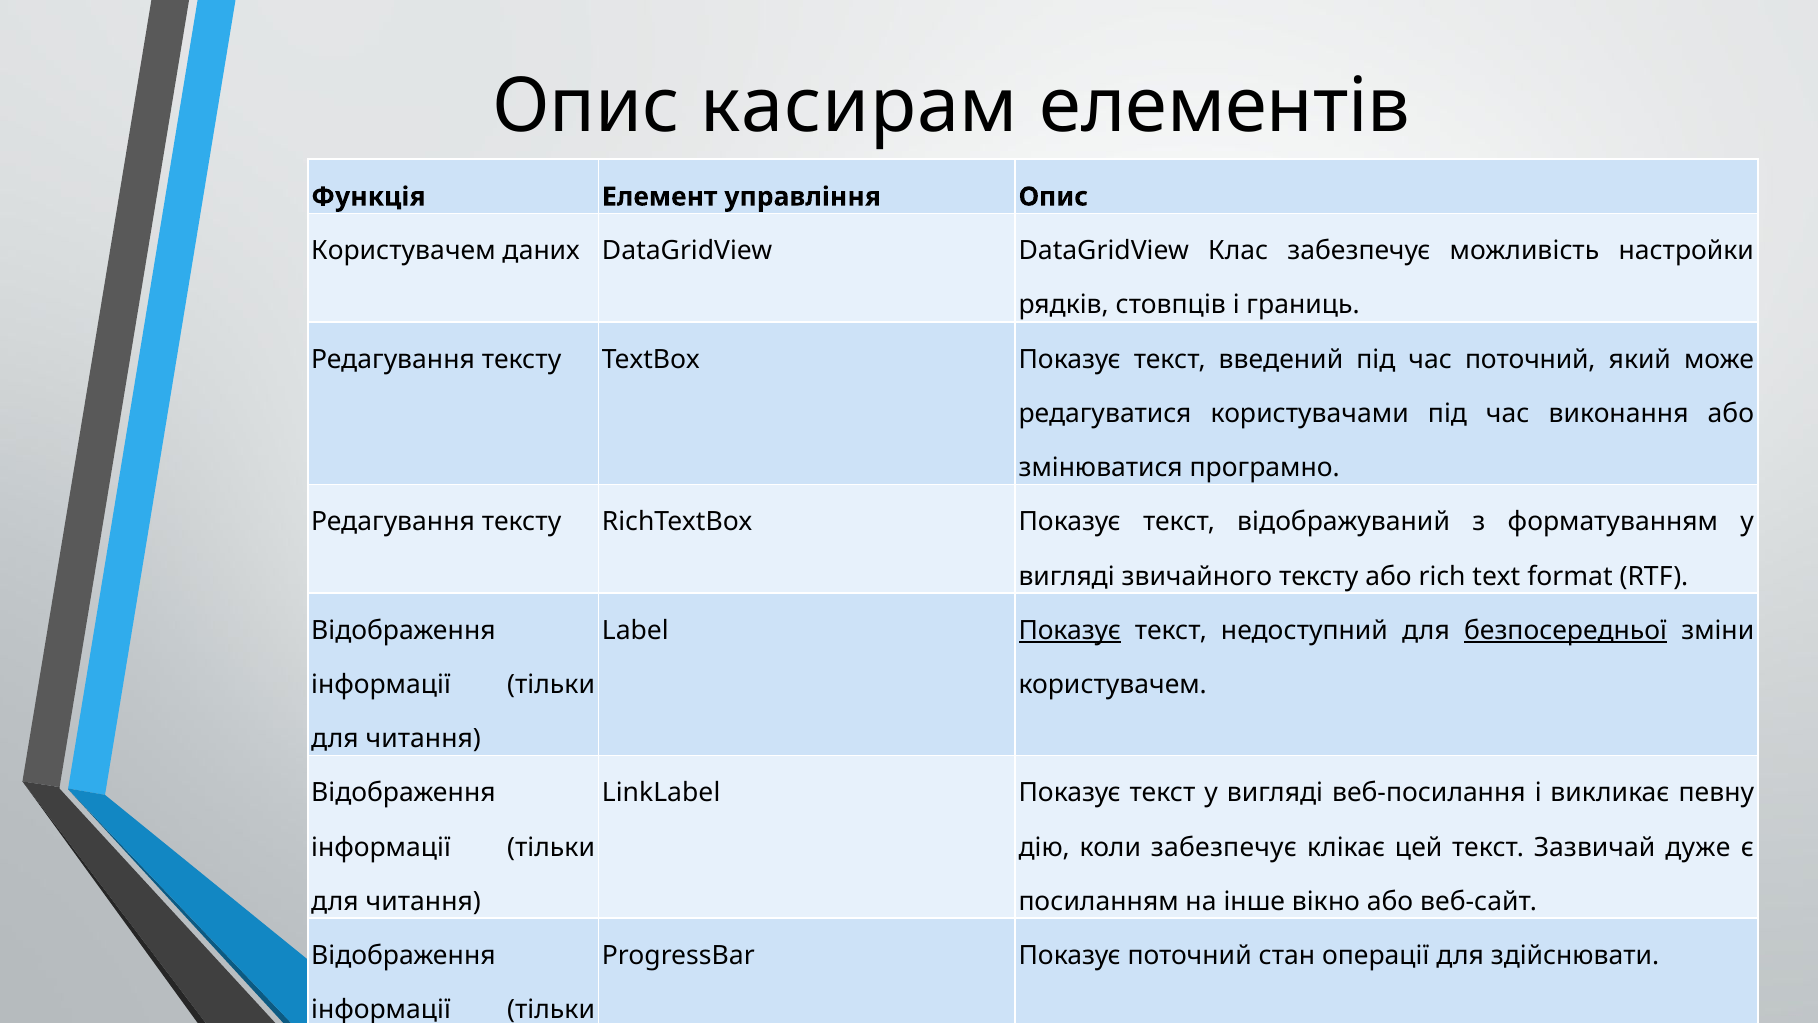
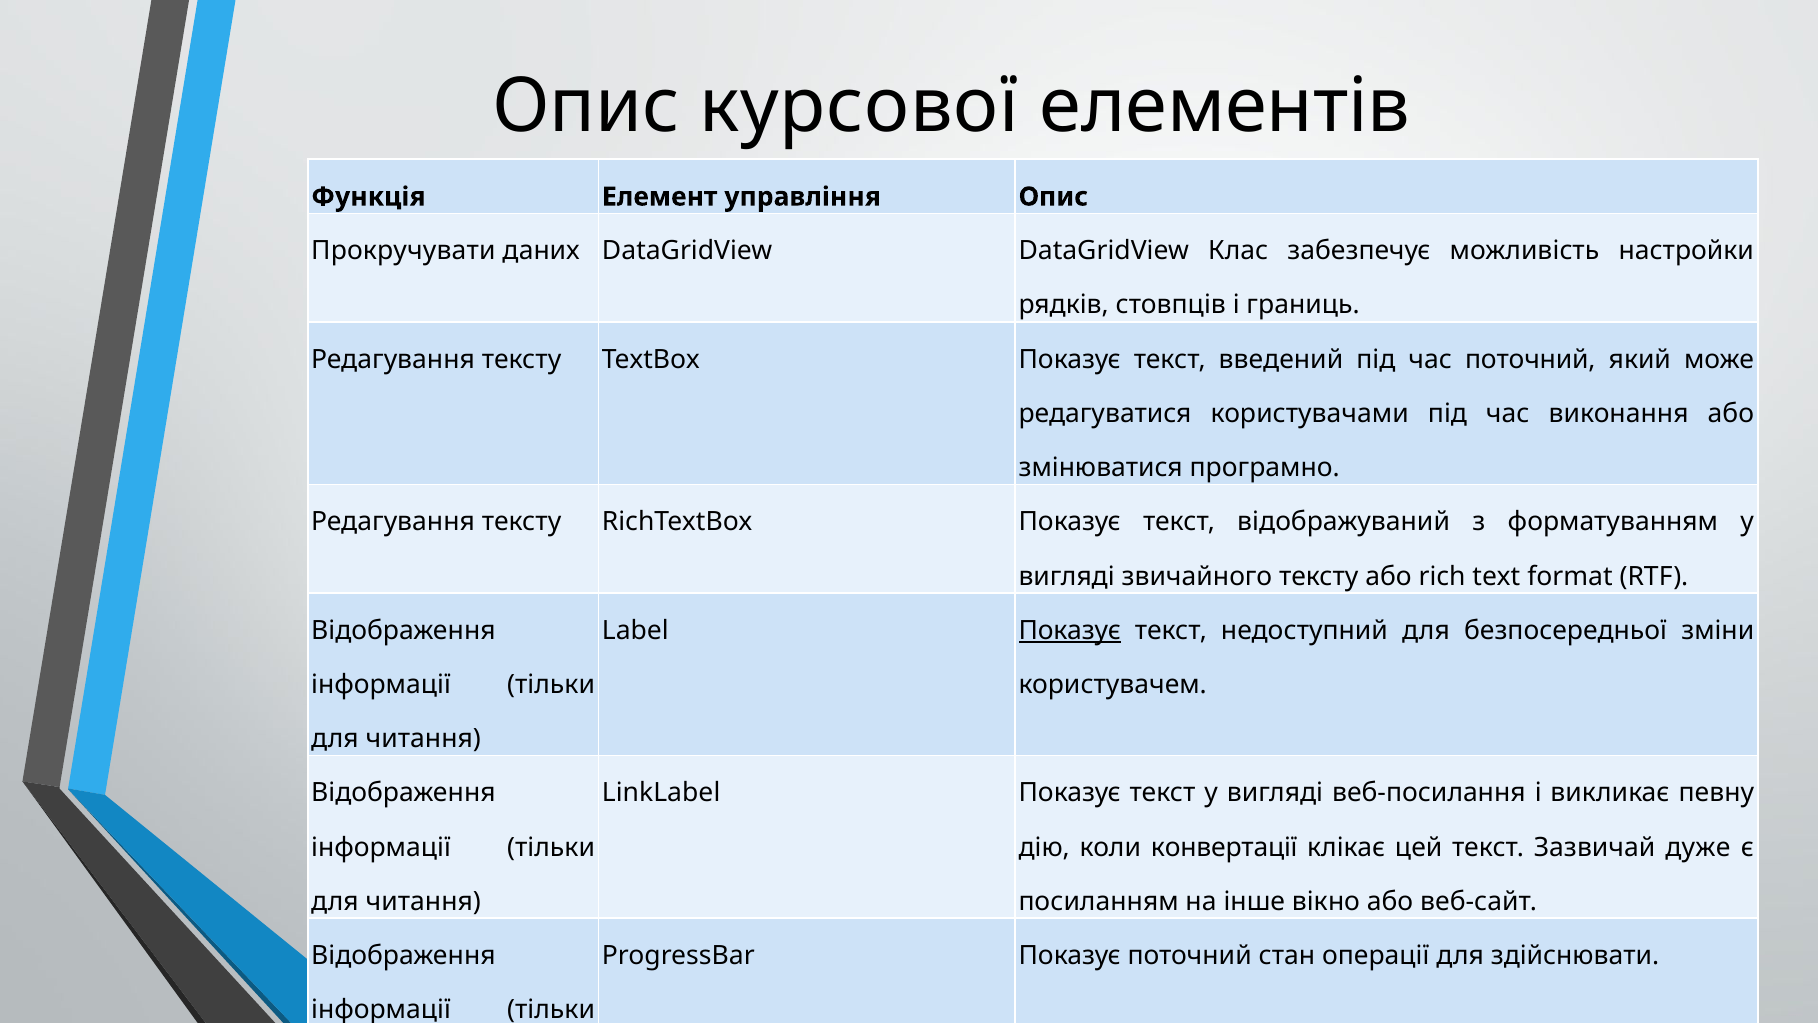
касирам: касирам -> курсової (859, 106)
Користувачем: Користувачем -> Прокручувати (403, 251)
безпосередньої underline: present -> none (1566, 630)
коли забезпечує: забезпечує -> конвертації (1224, 847)
